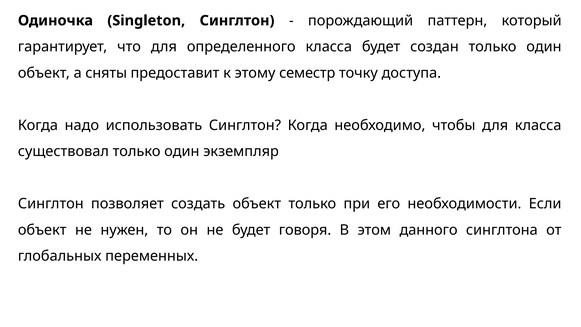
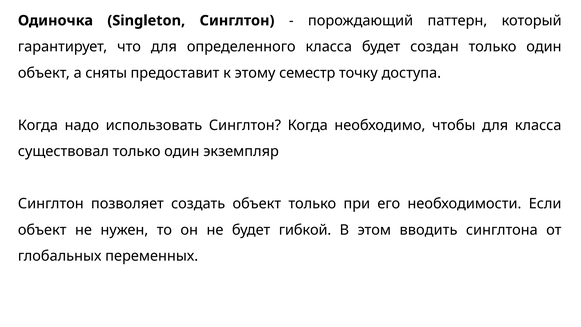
говоря: говоря -> гибкой (305, 230)
данного: данного -> вводить (428, 230)
